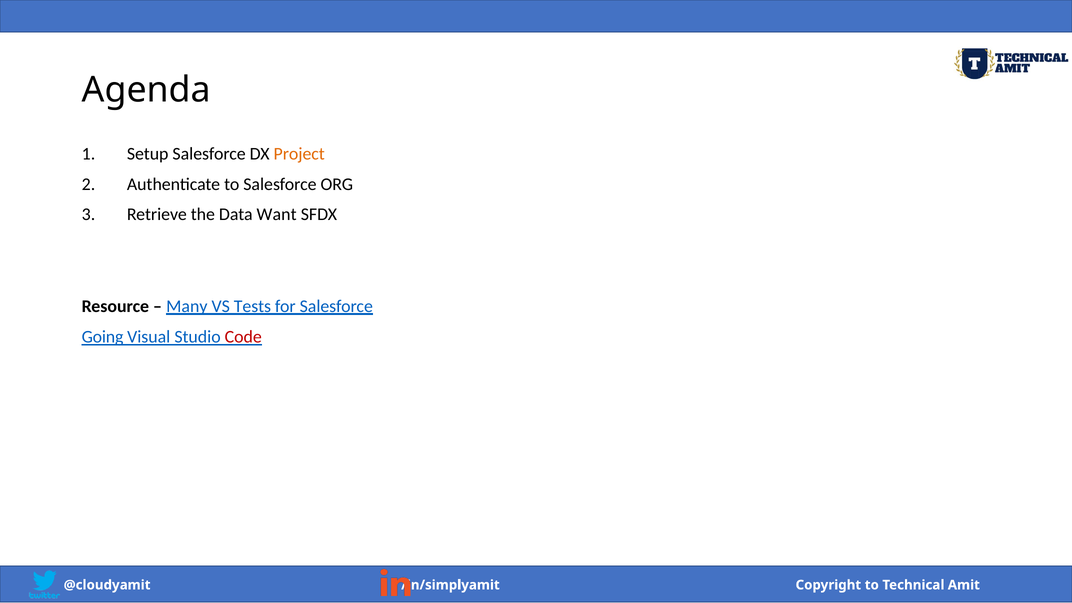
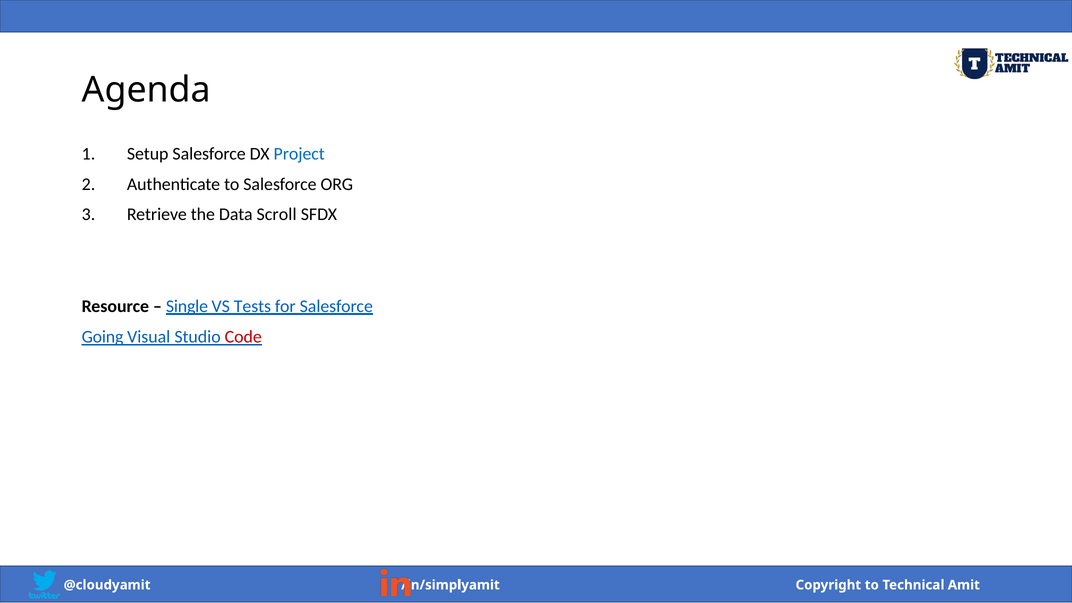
Project colour: orange -> blue (299, 154)
Want: Want -> Scroll (277, 215)
Many: Many -> Single (187, 306)
